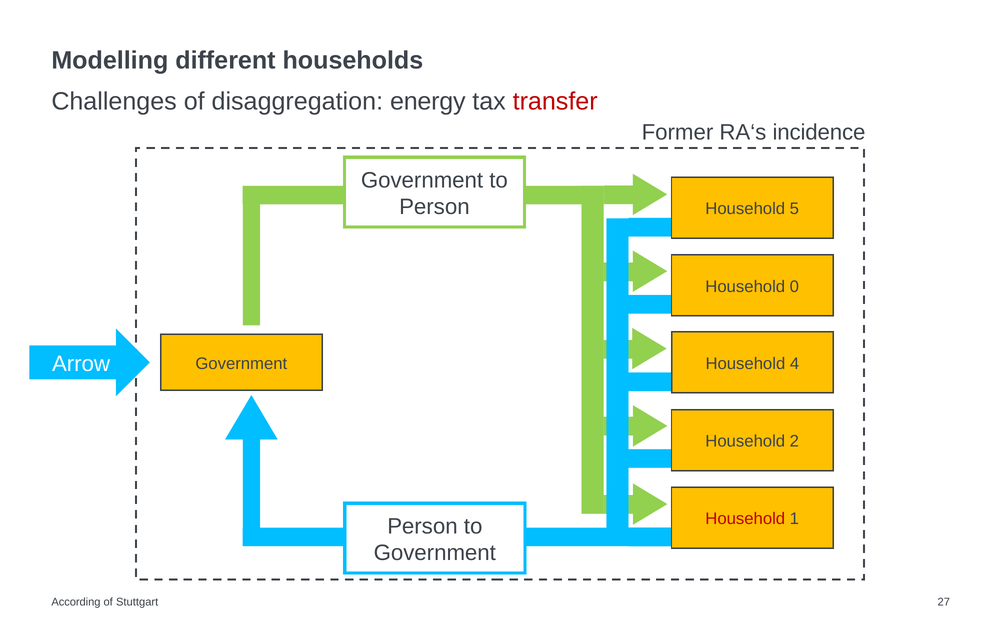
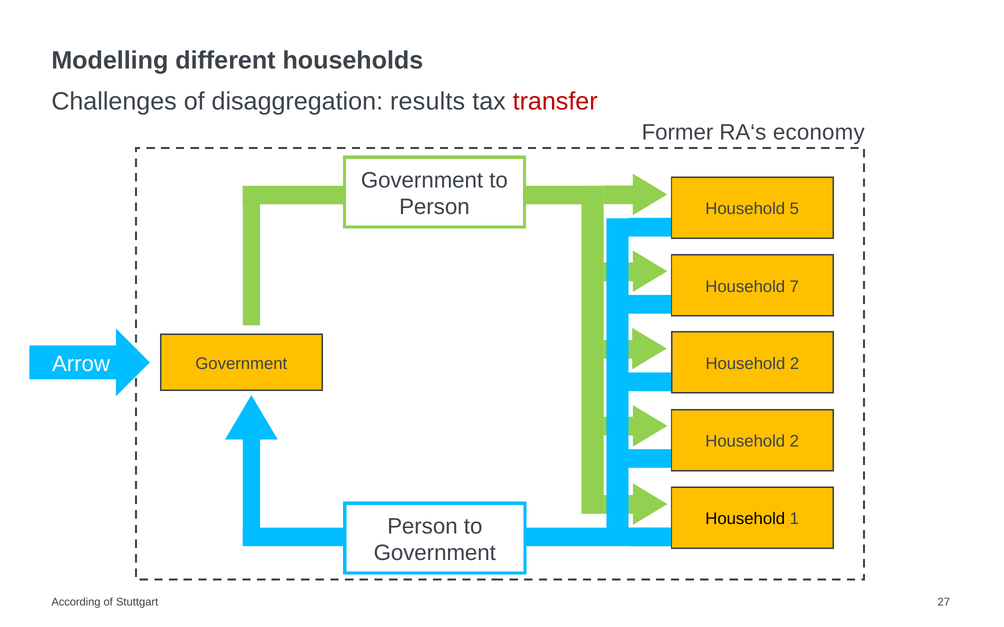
energy: energy -> results (428, 101)
incidence: incidence -> economy (819, 132)
0: 0 -> 7 (794, 287)
4: 4 -> 2 (795, 364)
Household colour: red -> black (745, 519)
